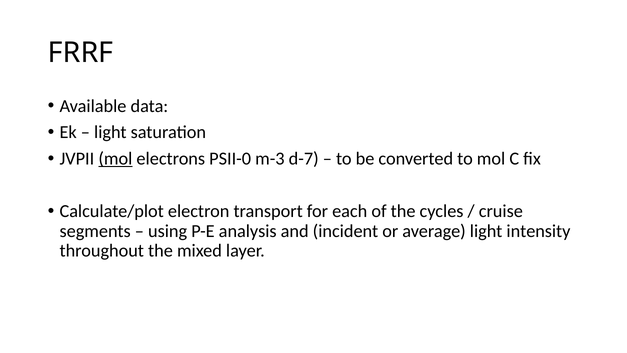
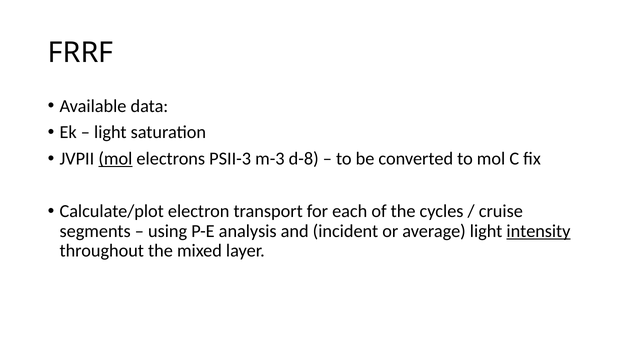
PSII-0: PSII-0 -> PSII-3 (230, 159)
d-7: d-7 -> d-8 (304, 159)
intensity underline: none -> present (538, 231)
